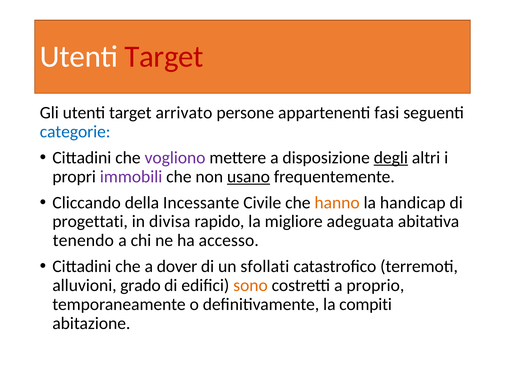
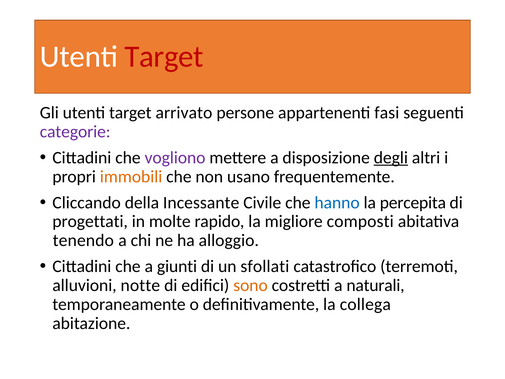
categorie colour: blue -> purple (75, 132)
immobili colour: purple -> orange (131, 177)
usano underline: present -> none (248, 177)
hanno colour: orange -> blue (337, 202)
handicap: handicap -> percepita (413, 202)
divisa: divisa -> molte (170, 221)
adeguata: adeguata -> composti (360, 221)
accesso: accesso -> alloggio (229, 240)
dover: dover -> giunti (177, 266)
grado: grado -> notte (140, 285)
proprio: proprio -> naturali (376, 285)
compiti: compiti -> collega (365, 304)
